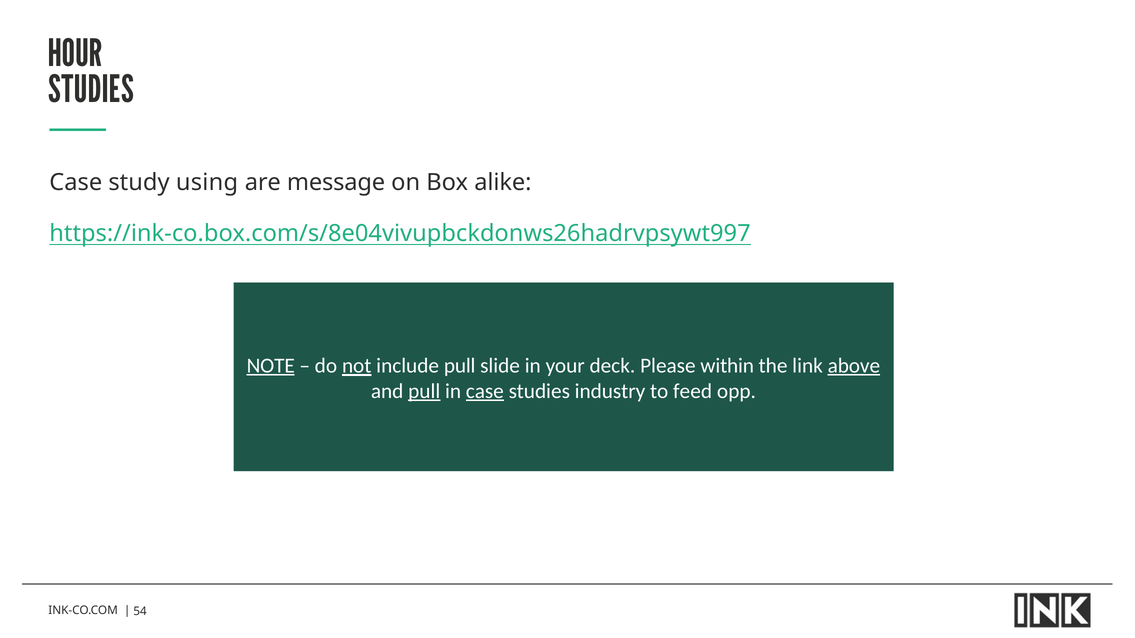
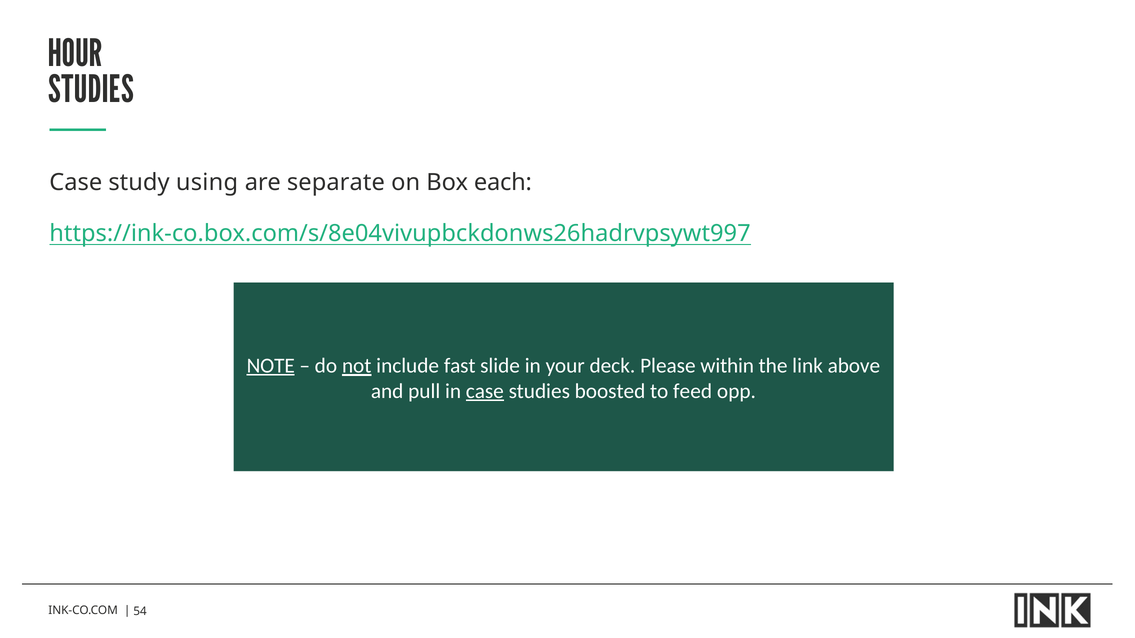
message: message -> separate (336, 183)
alike: alike -> each (503, 183)
include pull: pull -> fast (460, 366)
above underline: present -> none (854, 366)
pull underline: present -> none (424, 391)
industry: industry -> boosted (610, 391)
